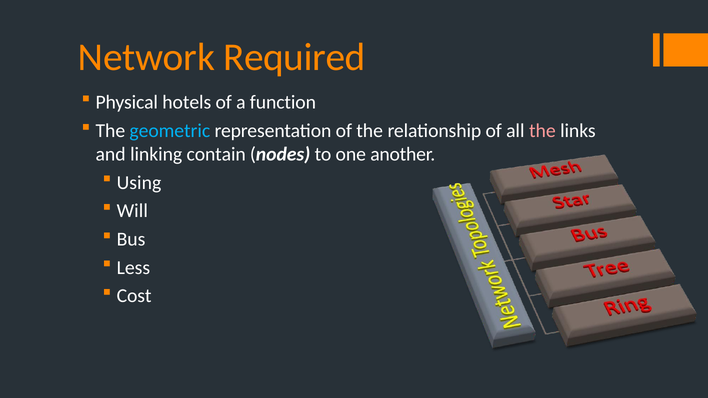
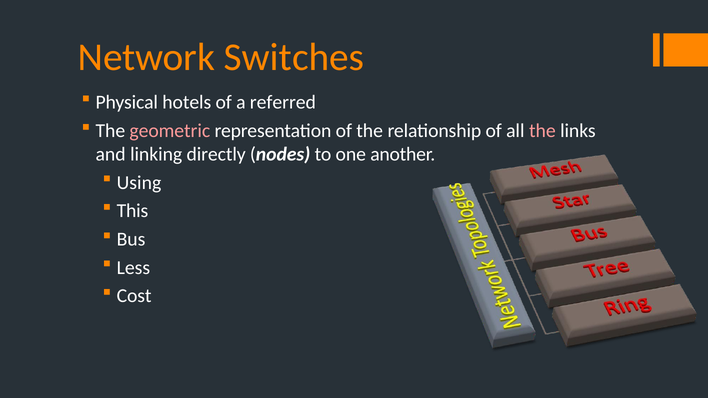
Required: Required -> Switches (294, 57)
function: function -> referred (283, 103)
geometric colour: light blue -> pink (170, 131)
contain: contain -> directly (216, 154)
Will: Will -> This (132, 211)
